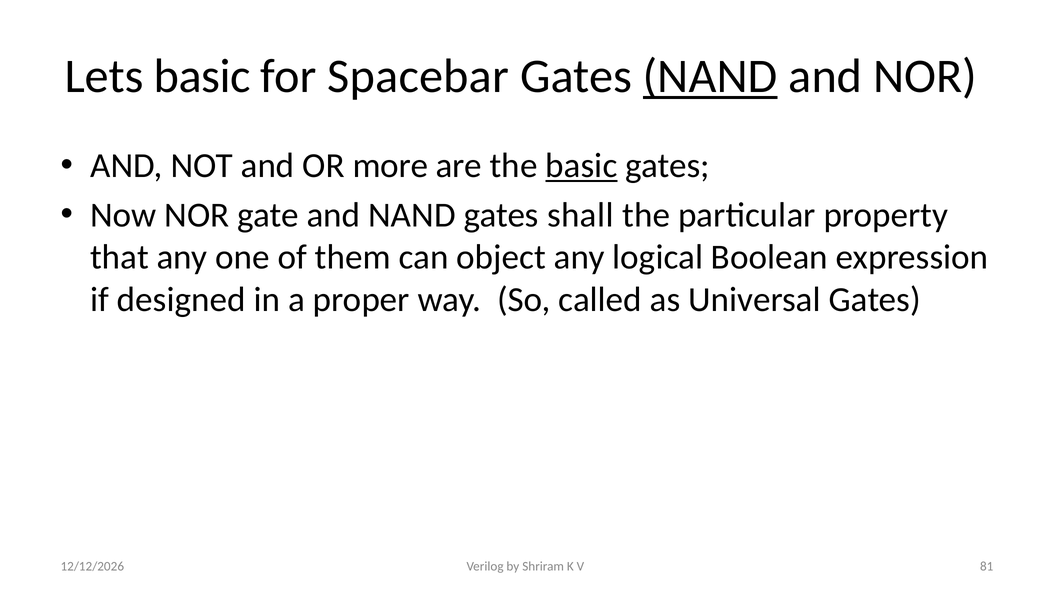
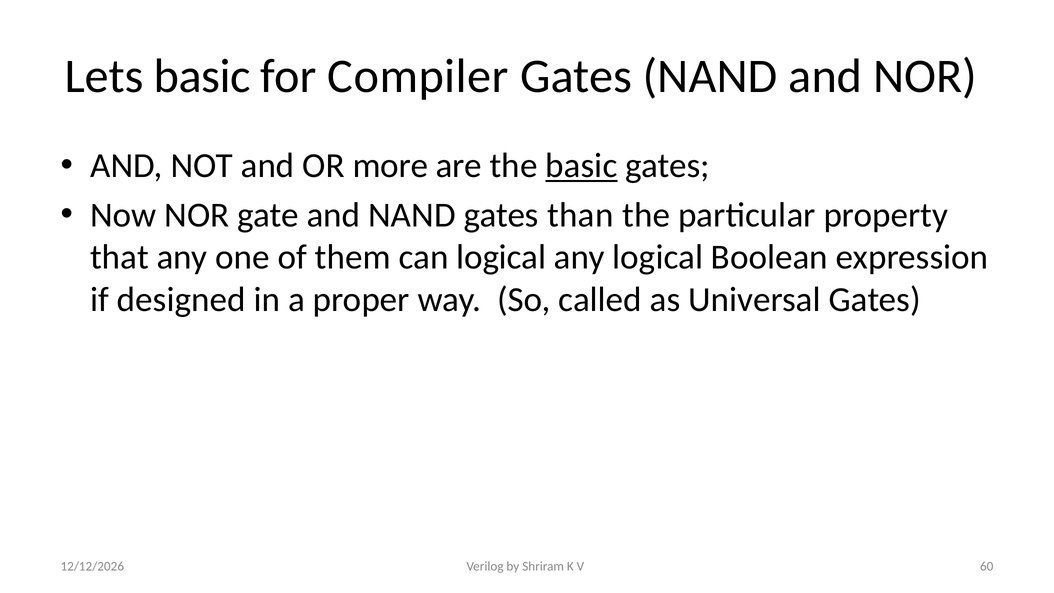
Spacebar: Spacebar -> Compiler (418, 77)
NAND underline: present -> none (710, 77)
shall: shall -> than (580, 215)
can object: object -> logical (501, 257)
81: 81 -> 60 (987, 566)
